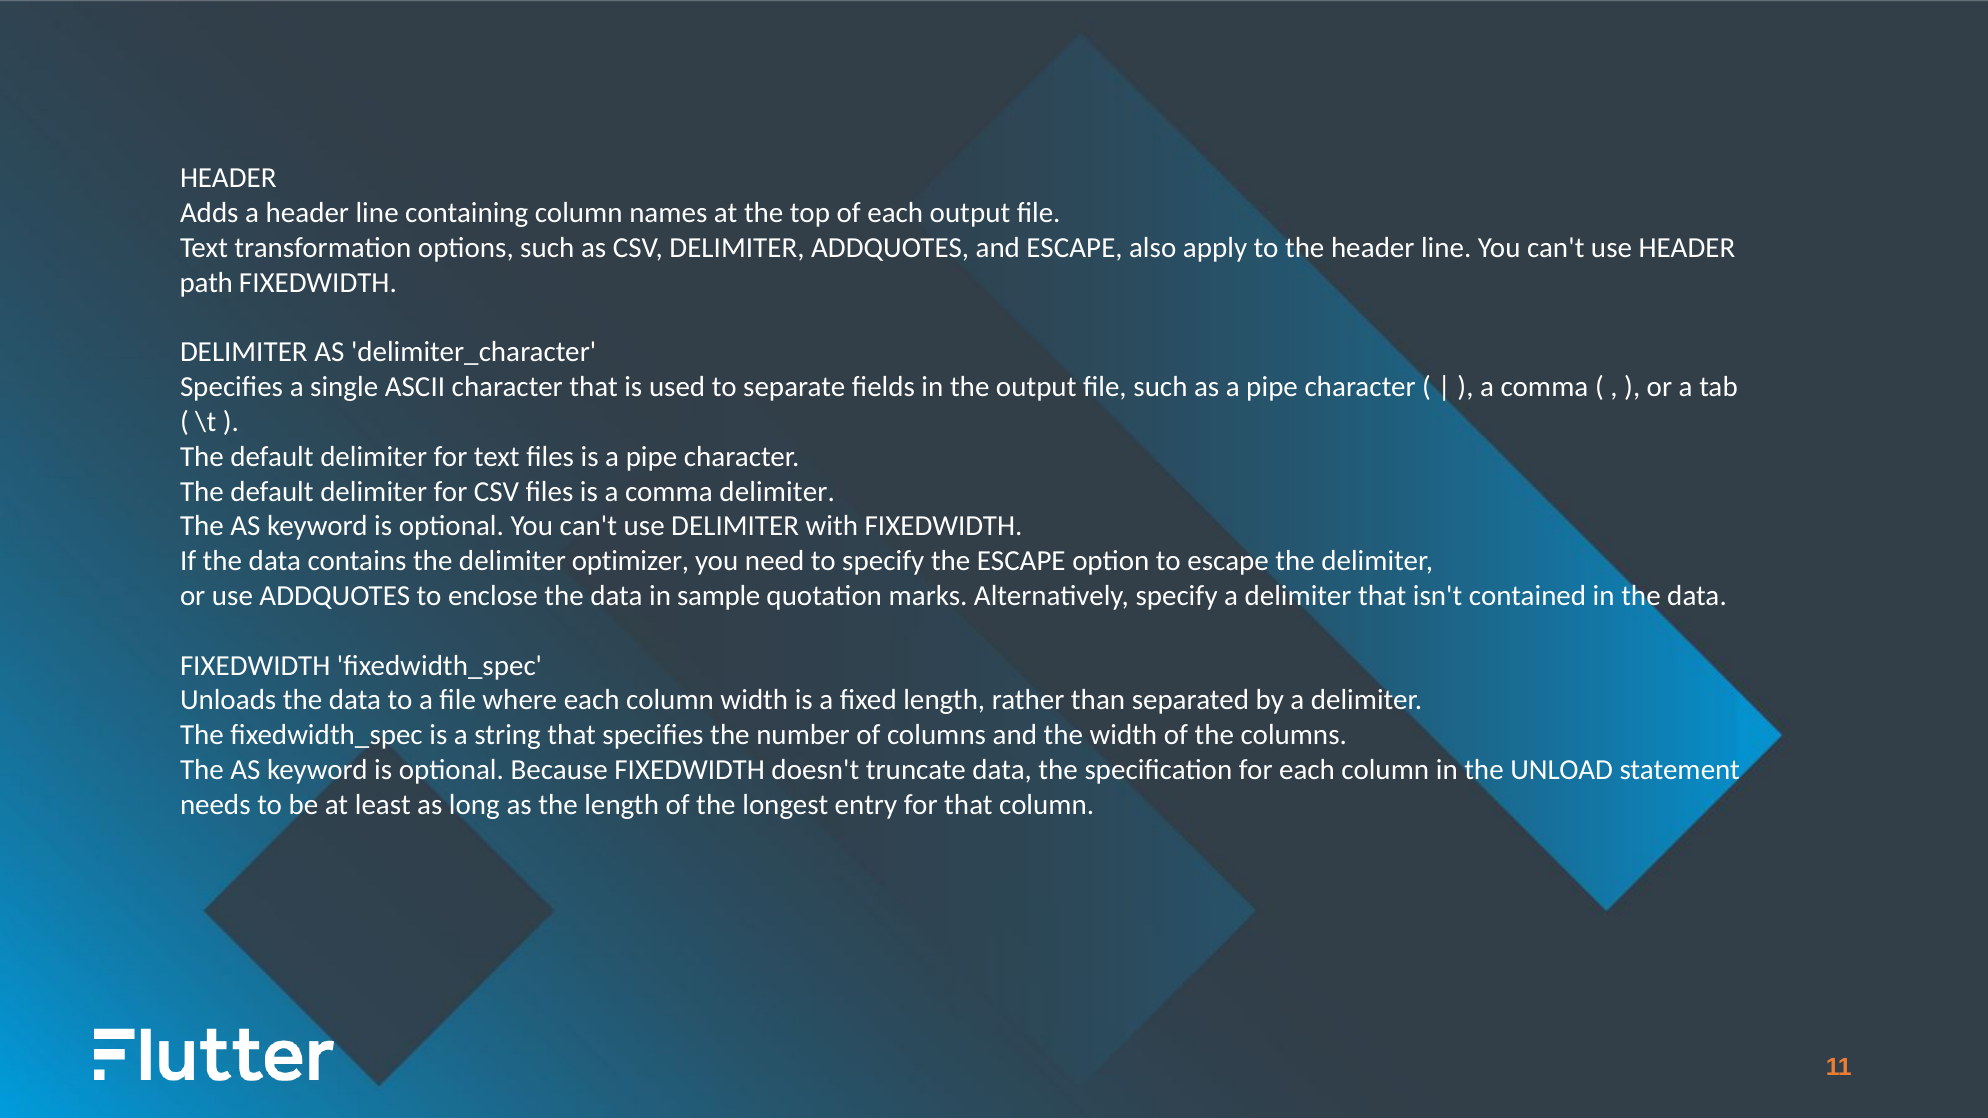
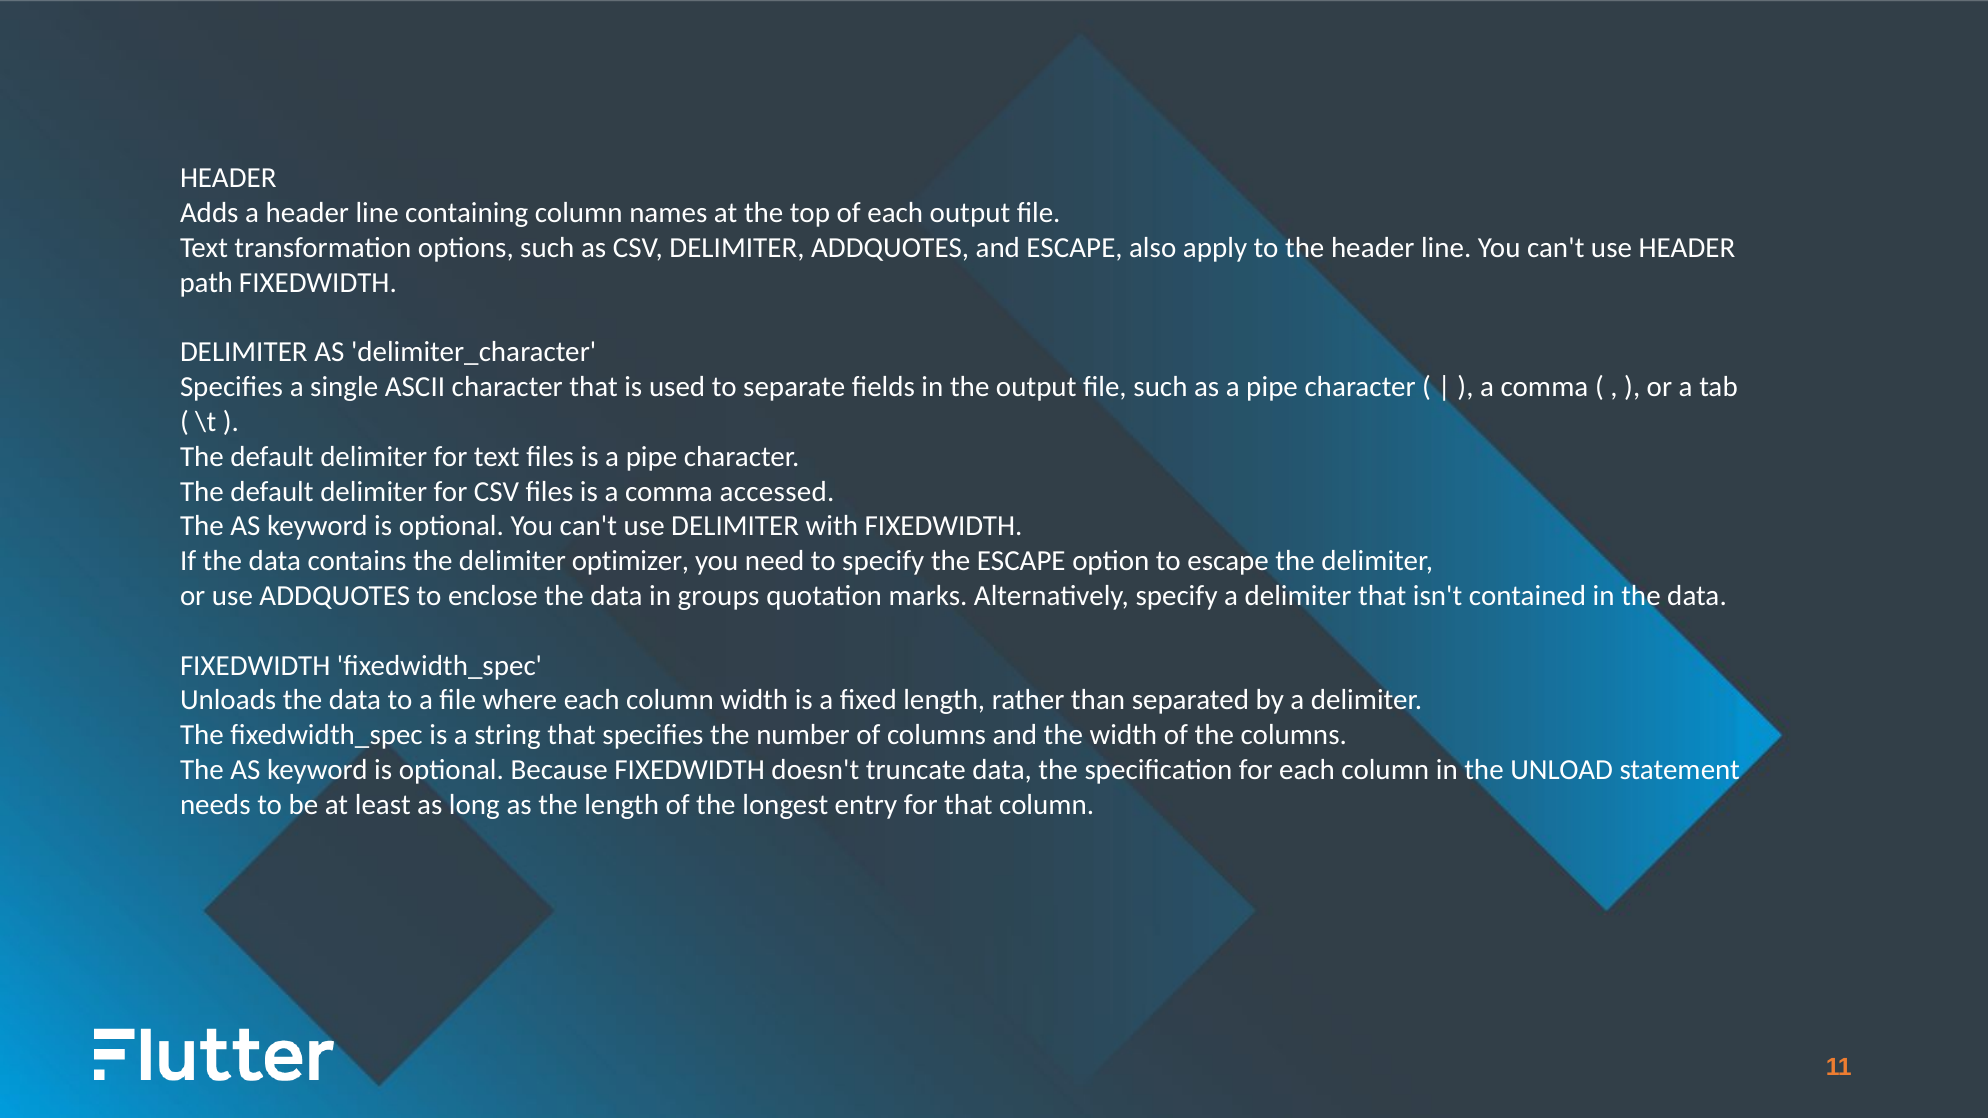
comma delimiter: delimiter -> accessed (777, 492)
sample: sample -> groups (718, 596)
